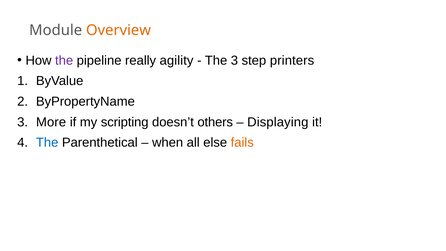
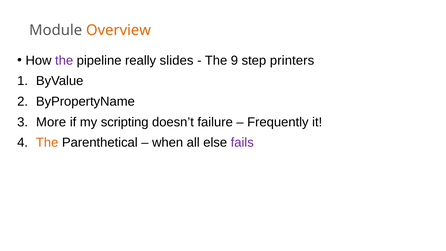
agility: agility -> slides (177, 60)
The 3: 3 -> 9 (234, 60)
others: others -> failure (215, 122)
Displaying: Displaying -> Frequently (278, 122)
The colour: blue -> orange (47, 143)
fails colour: orange -> purple (242, 143)
